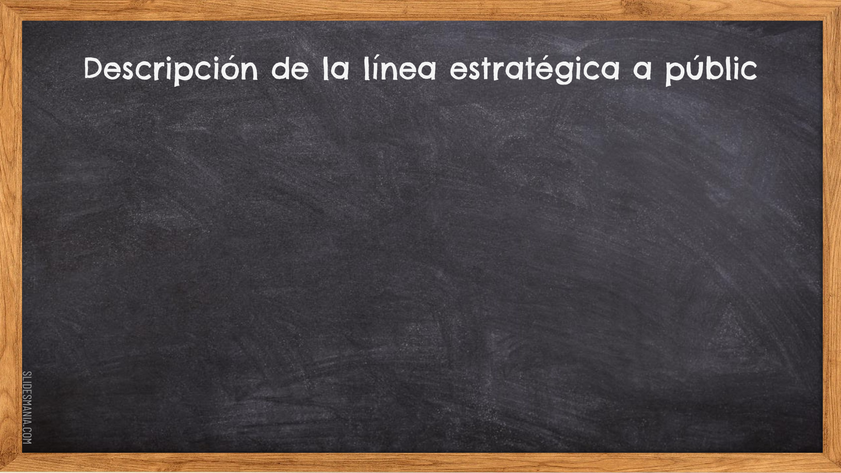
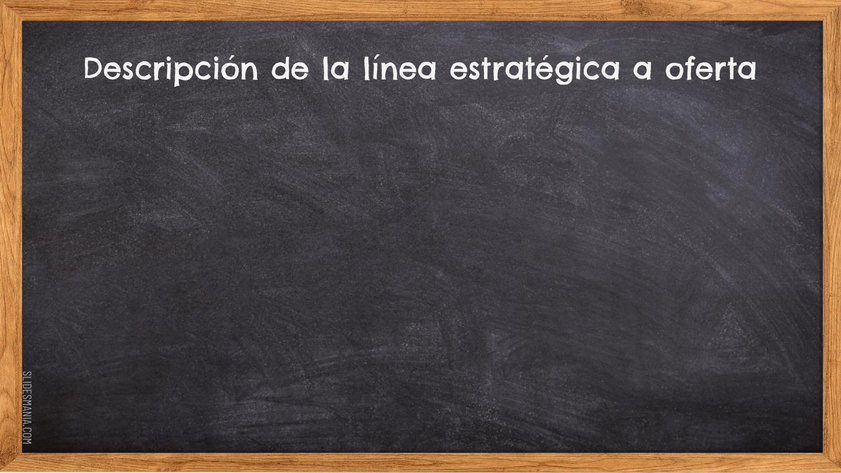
públic: públic -> oferta (711, 69)
